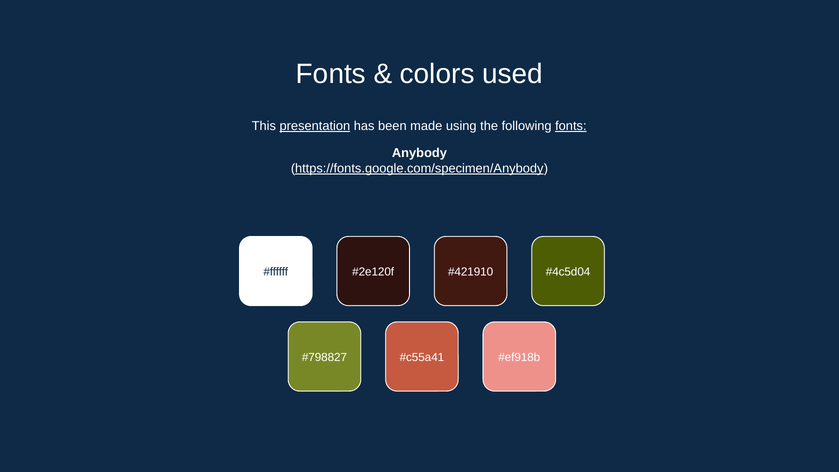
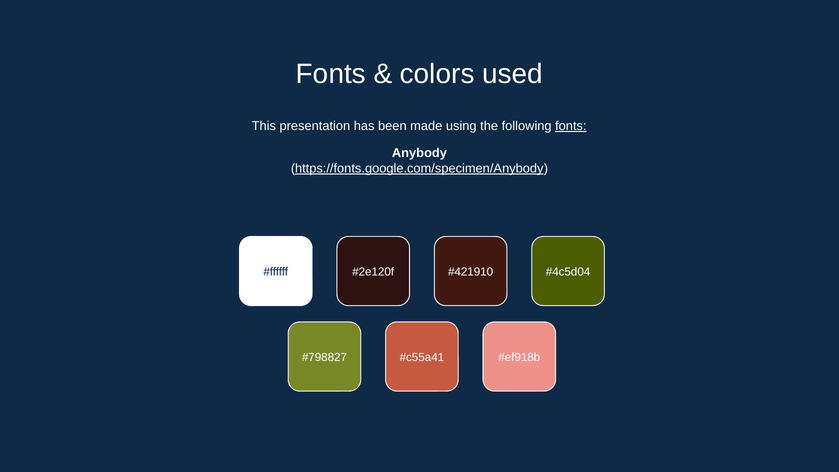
presentation underline: present -> none (315, 126)
